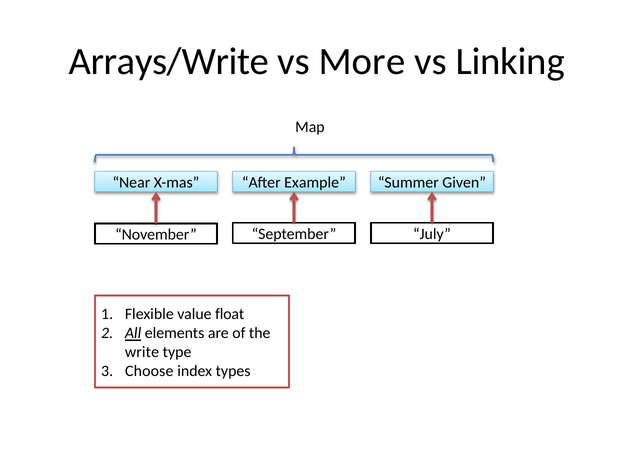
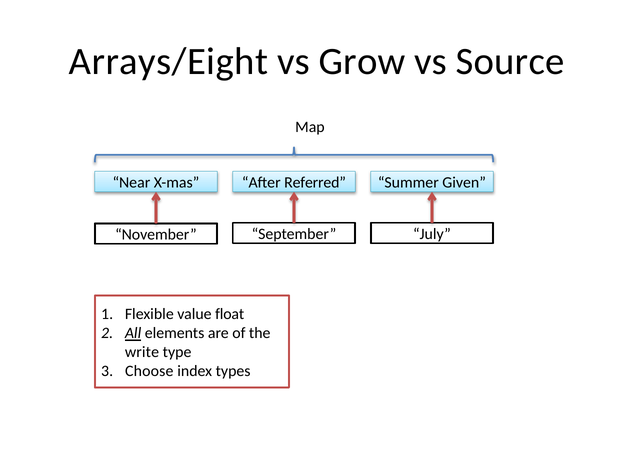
Arrays/Write: Arrays/Write -> Arrays/Eight (168, 61)
More: More -> Grow (362, 61)
Linking: Linking -> Source (510, 61)
Example: Example -> Referred (315, 183)
